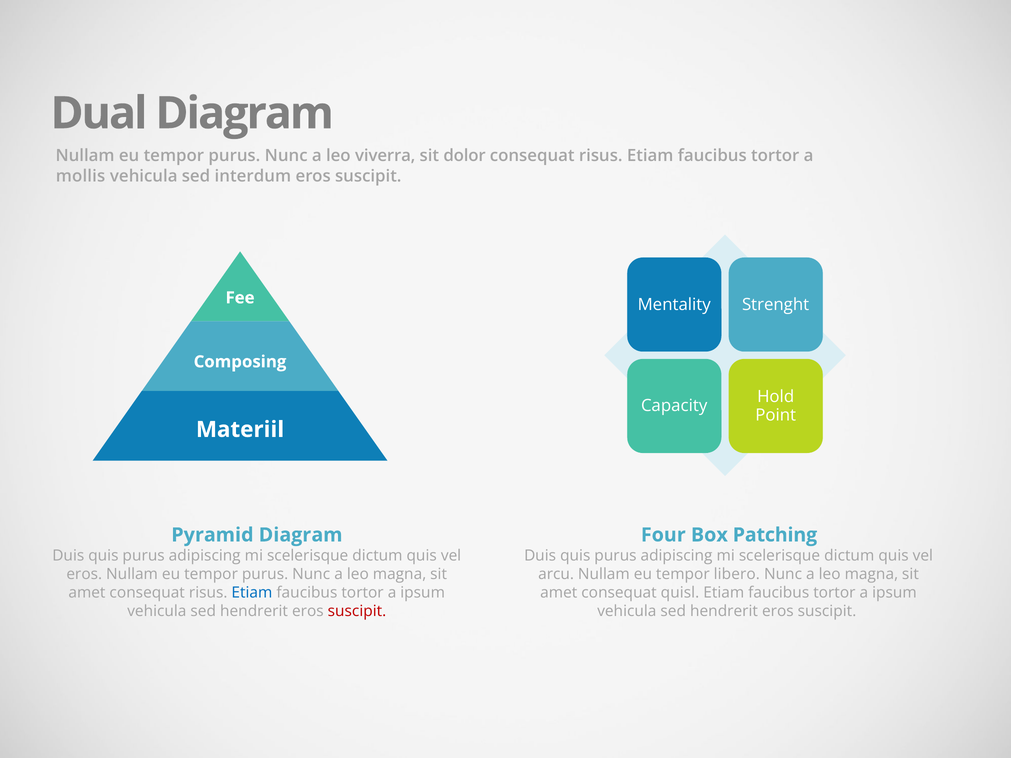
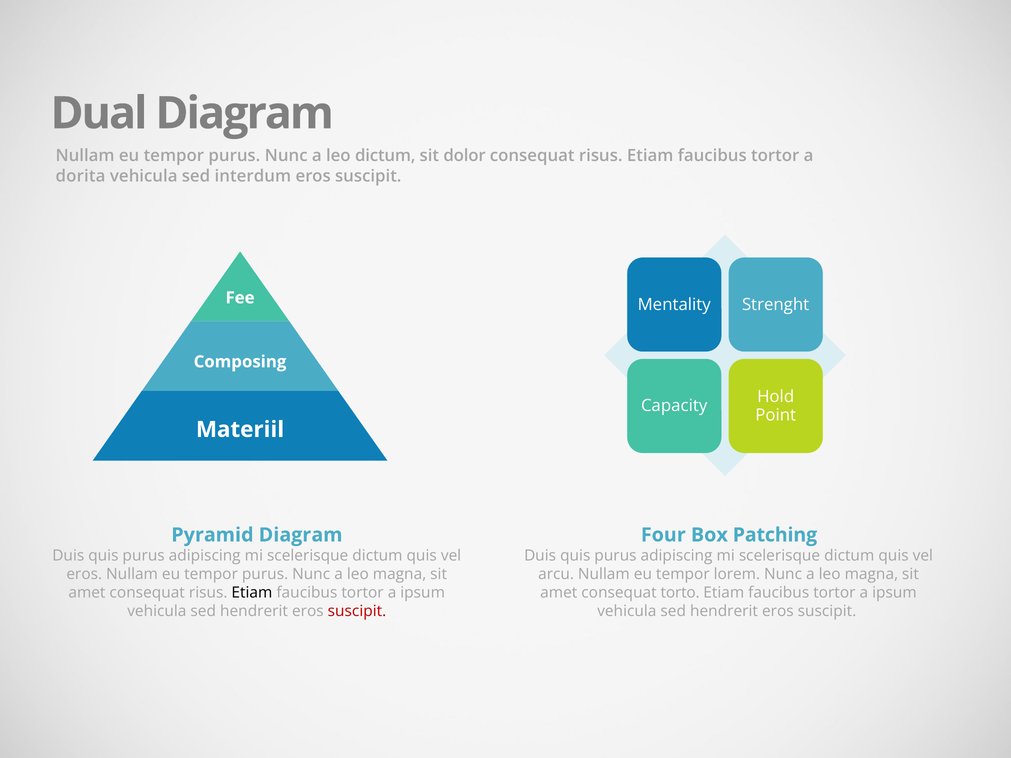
leo viverra: viverra -> dictum (385, 156)
mollis: mollis -> dorita (81, 176)
libero: libero -> lorem (737, 574)
Etiam colour: blue -> black (252, 593)
quisl: quisl -> torto (680, 593)
